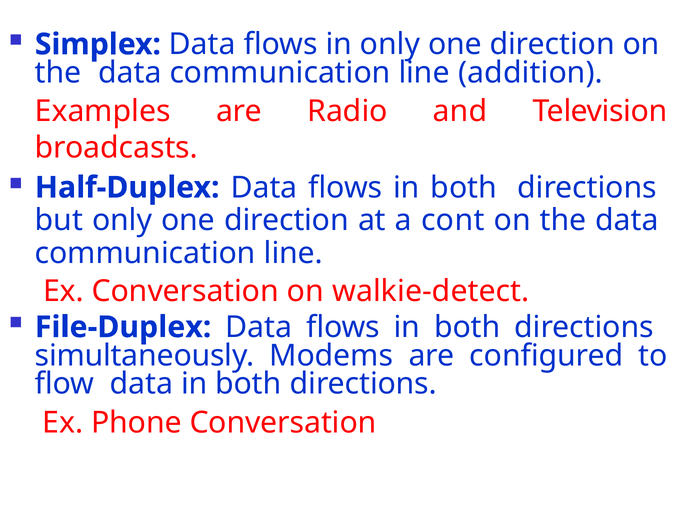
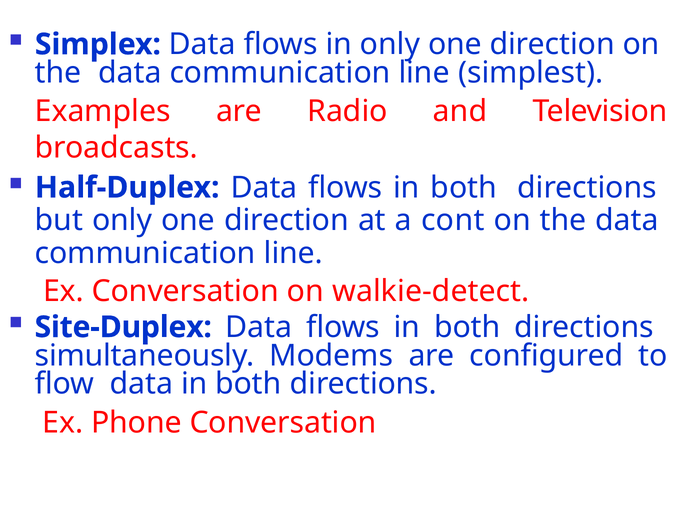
addition: addition -> simplest (531, 73)
File-Duplex: File-Duplex -> Site-Duplex (123, 327)
